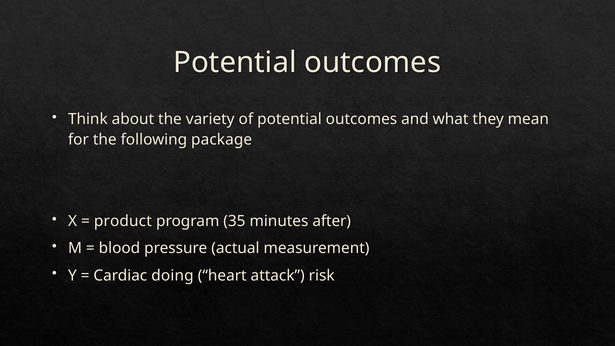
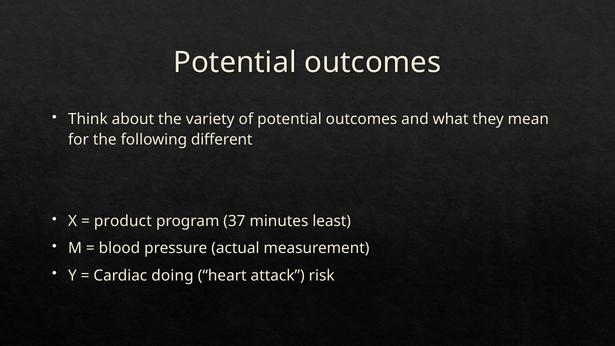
package: package -> different (222, 139)
35: 35 -> 37 (234, 221)
after: after -> least (332, 221)
